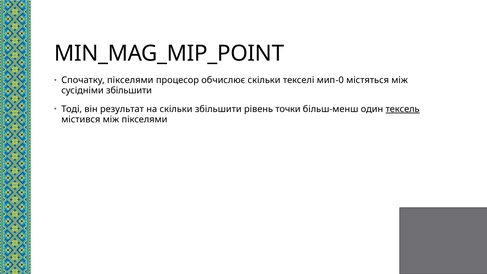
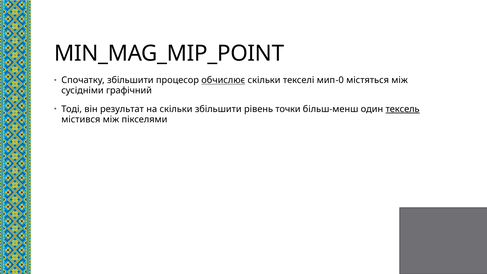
Спочатку пікселями: пікселями -> збільшити (130, 80)
обчислює underline: none -> present (223, 80)
сусідніми збільшити: збільшити -> графічний (129, 91)
